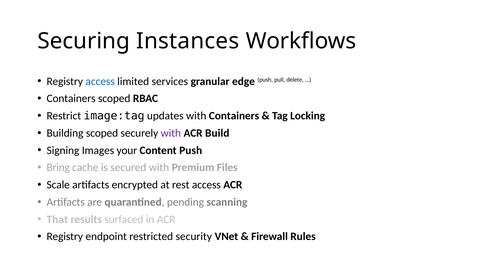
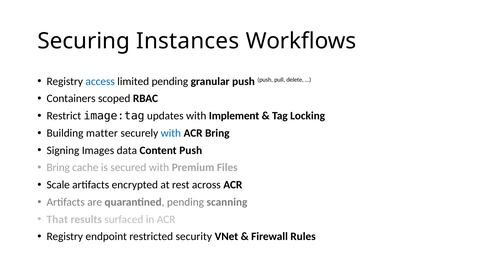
limited services: services -> pending (170, 81)
granular edge: edge -> push (243, 81)
with Containers: Containers -> Implement (234, 116)
Building scoped: scoped -> matter (102, 133)
with colour: purple -> blue (171, 133)
ACR Build: Build -> Bring (217, 133)
your: your -> data (127, 150)
rest access: access -> across (206, 185)
